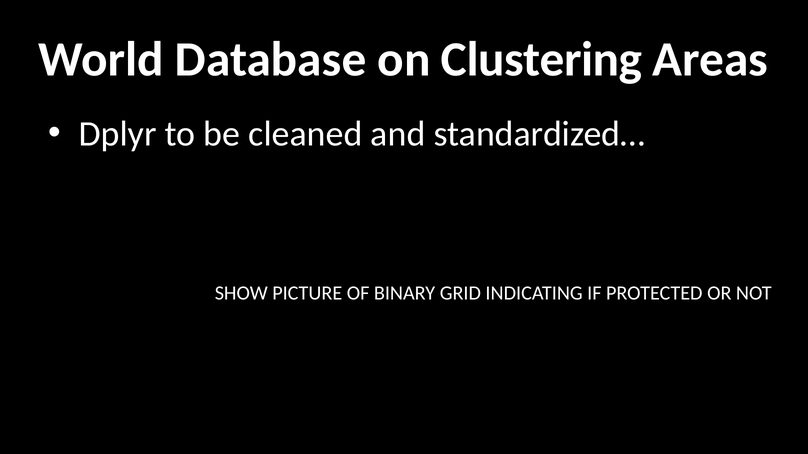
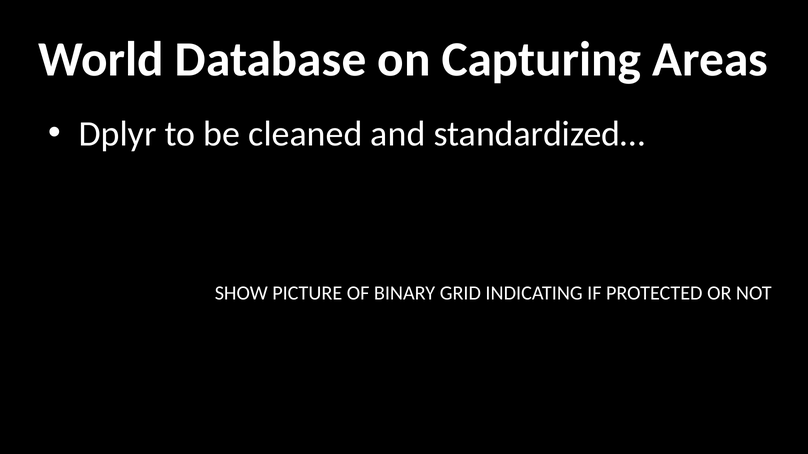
Clustering: Clustering -> Capturing (541, 60)
